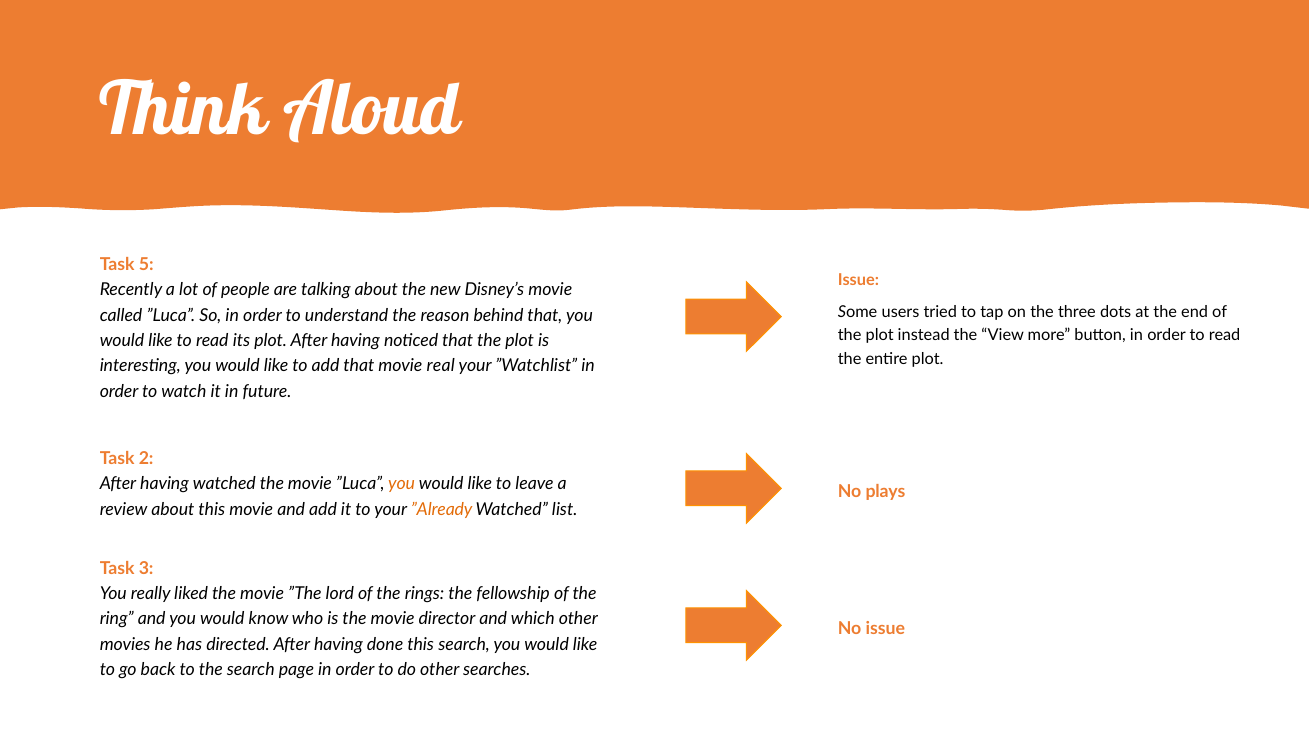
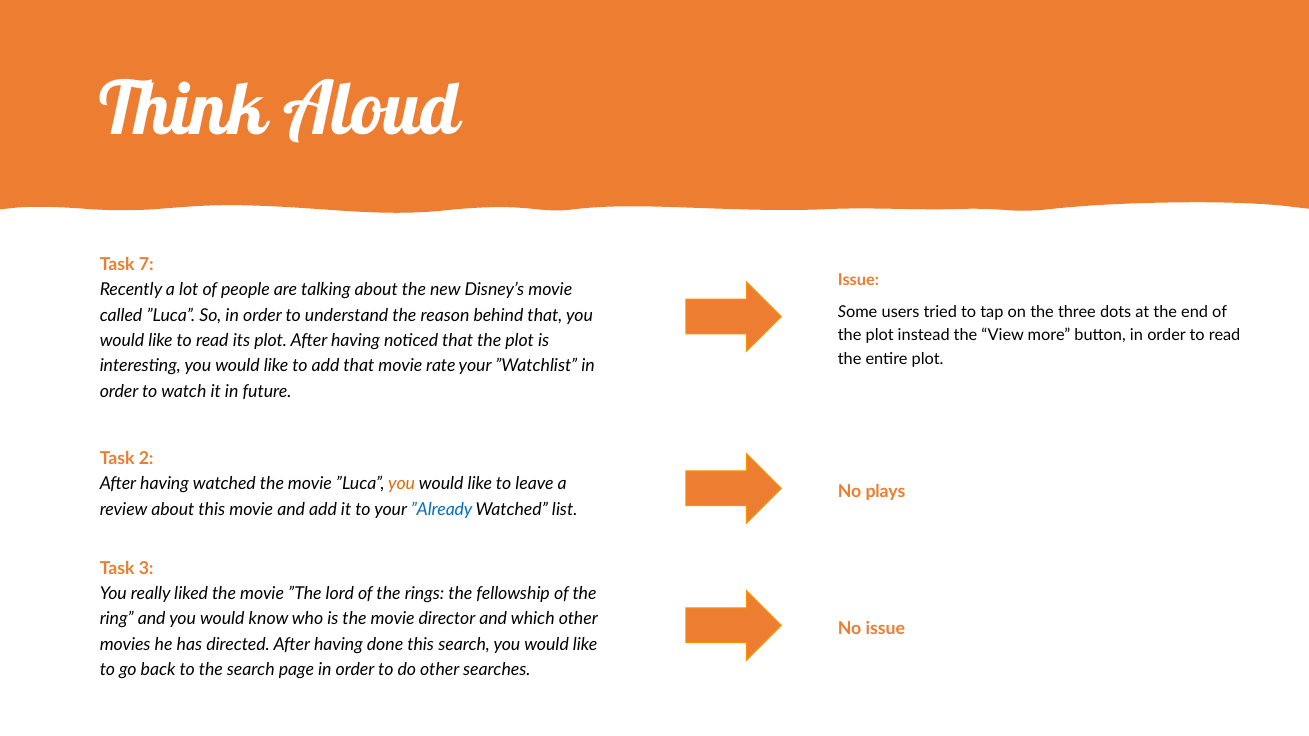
5: 5 -> 7 (146, 265)
real: real -> rate (441, 366)
”Already colour: orange -> blue (442, 510)
